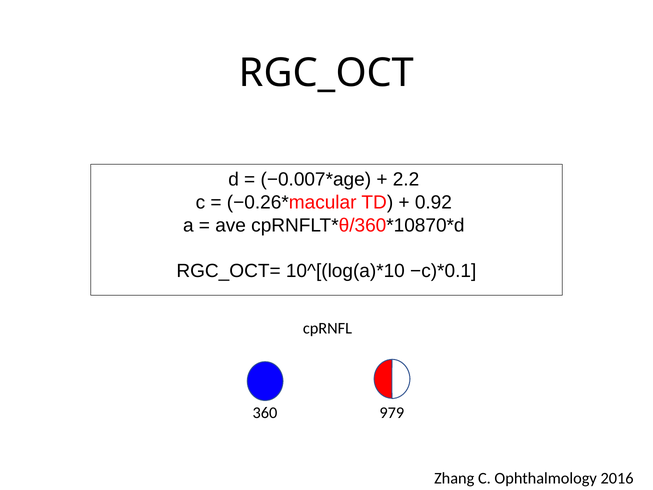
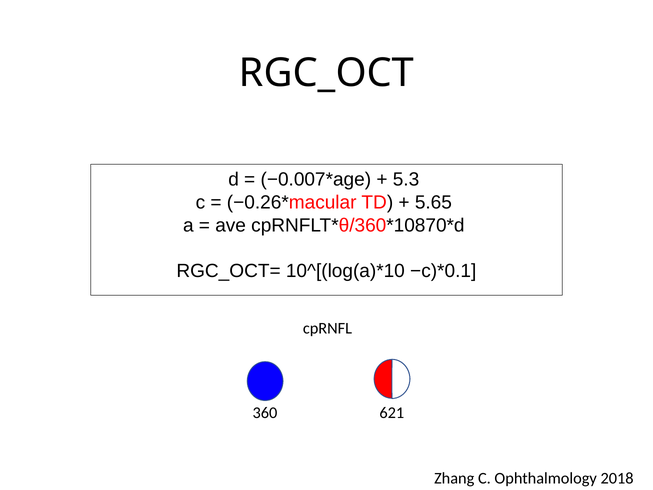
2.2: 2.2 -> 5.3 (406, 180)
0.92: 0.92 -> 5.65 (433, 202)
979: 979 -> 621 (392, 413)
2016: 2016 -> 2018 (617, 478)
